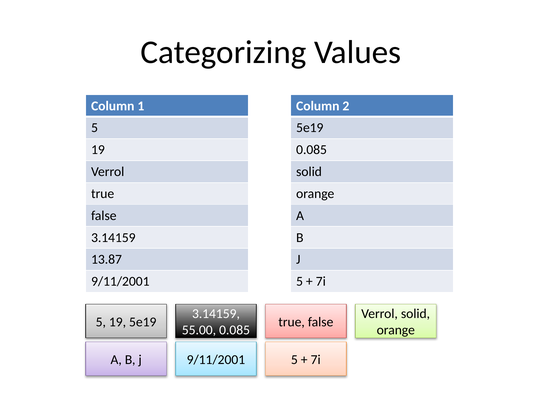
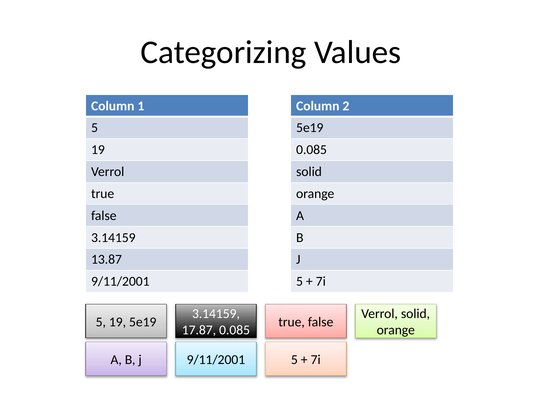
55.00: 55.00 -> 17.87 (199, 330)
